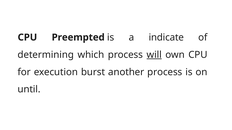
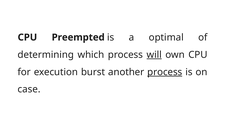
indicate: indicate -> optimal (166, 37)
process underline: none -> present (165, 72)
until: until -> case (29, 90)
